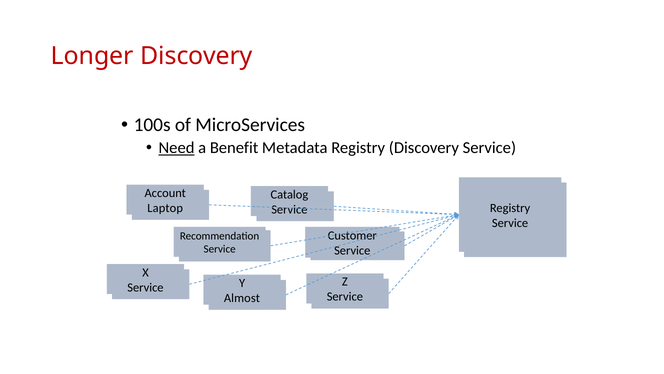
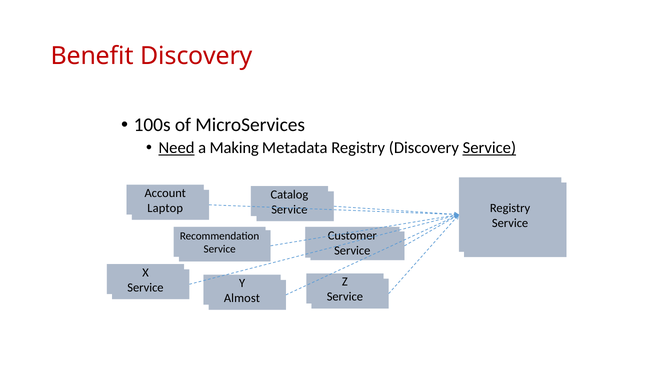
Longer: Longer -> Benefit (92, 56)
Benefit: Benefit -> Making (234, 148)
Service underline: none -> present (489, 148)
